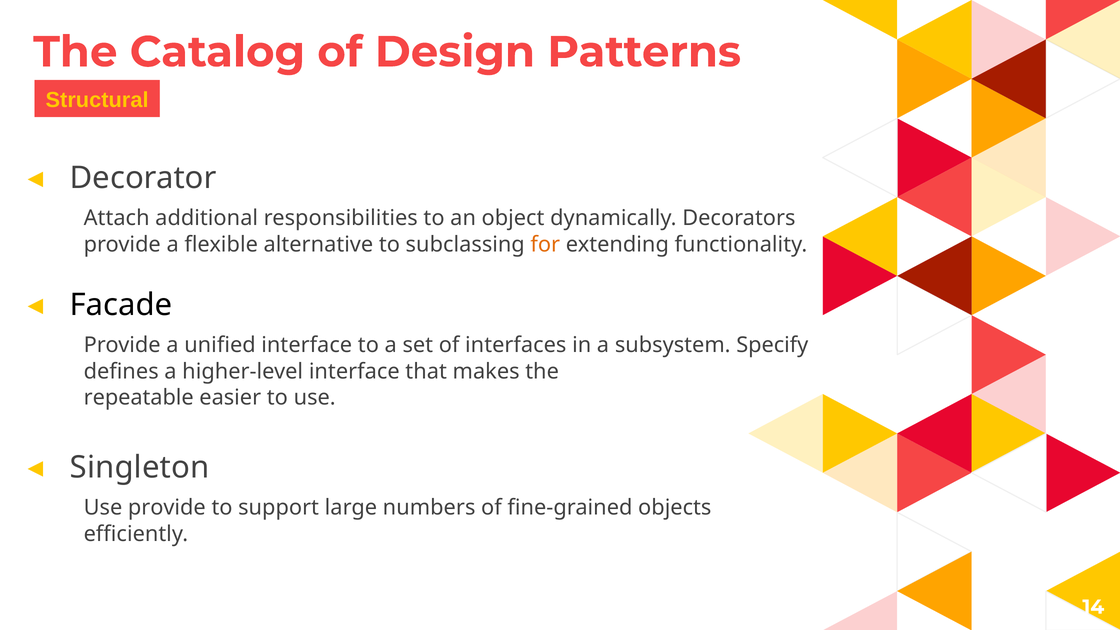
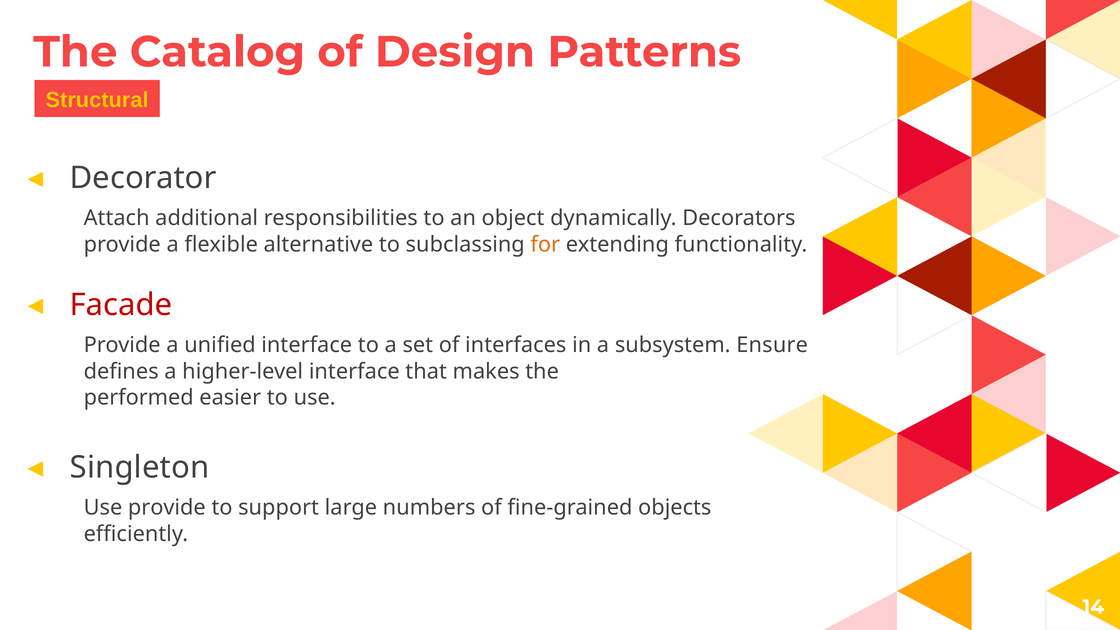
Facade colour: black -> red (121, 305)
Specify: Specify -> Ensure (772, 345)
repeatable: repeatable -> performed (139, 398)
